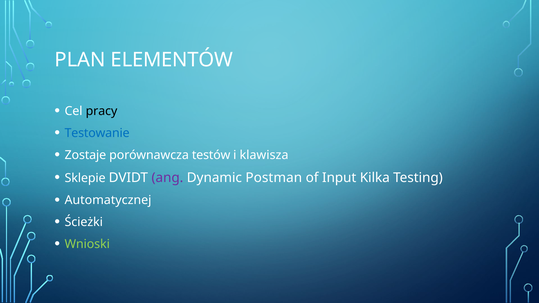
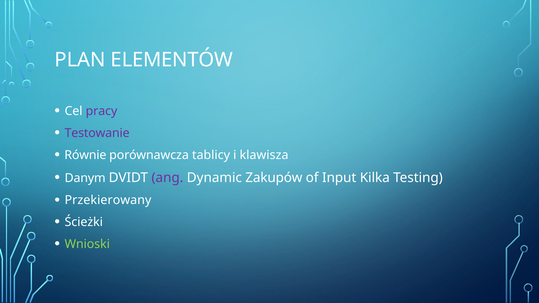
pracy colour: black -> purple (101, 111)
Testowanie colour: blue -> purple (97, 133)
Zostaje: Zostaje -> Równie (85, 155)
testów: testów -> tablicy (211, 155)
Sklepie: Sklepie -> Danym (85, 178)
Postman: Postman -> Zakupów (274, 178)
Automatycznej: Automatycznej -> Przekierowany (108, 200)
